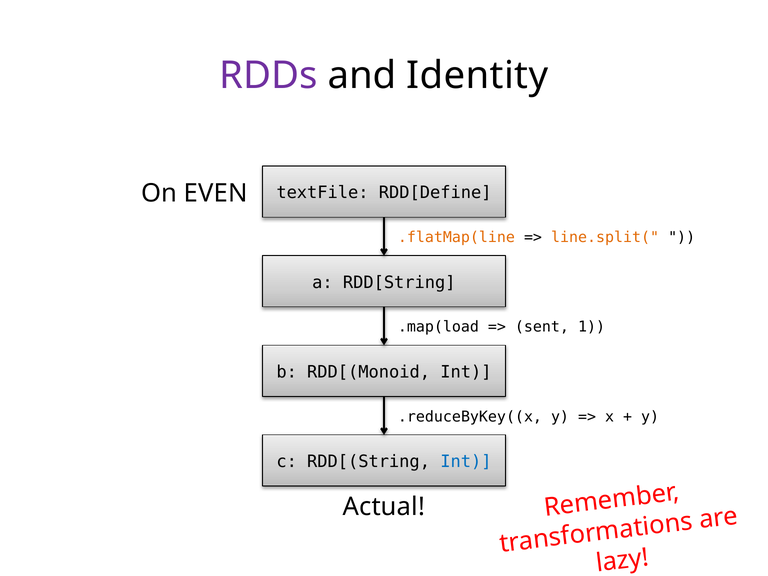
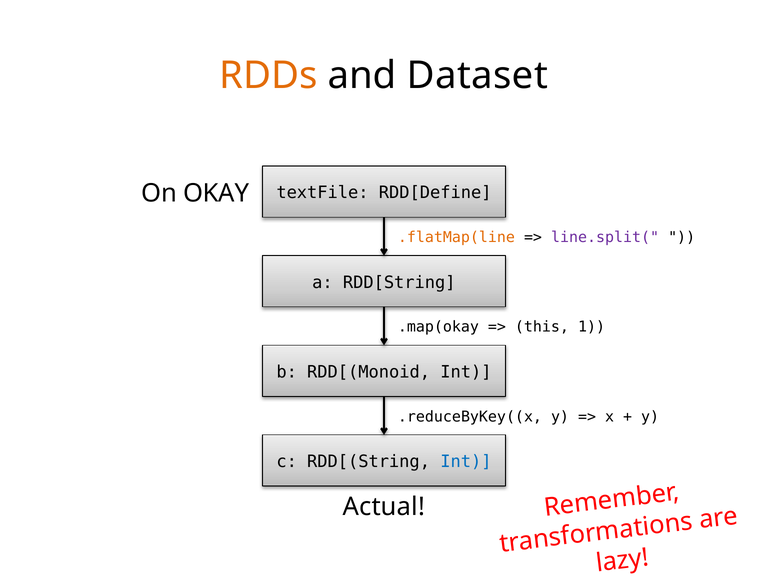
RDDs colour: purple -> orange (268, 76)
Identity: Identity -> Dataset (477, 76)
EVEN: EVEN -> OKAY (216, 193)
line.split( colour: orange -> purple (605, 237)
.map(load: .map(load -> .map(okay (438, 327)
sent: sent -> this (542, 327)
